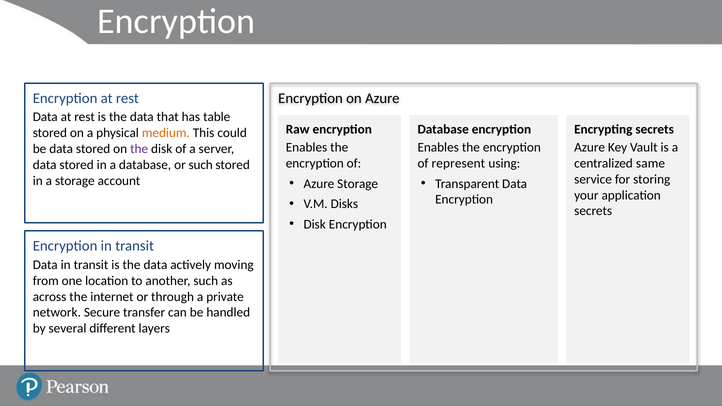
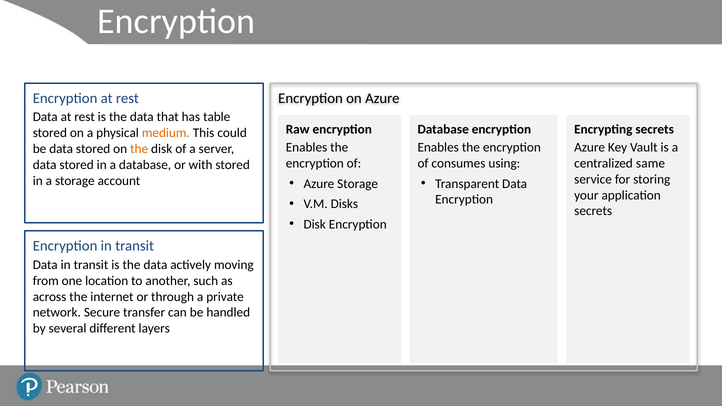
the colour: purple -> orange (139, 149)
represent: represent -> consumes (458, 163)
or such: such -> with (201, 165)
